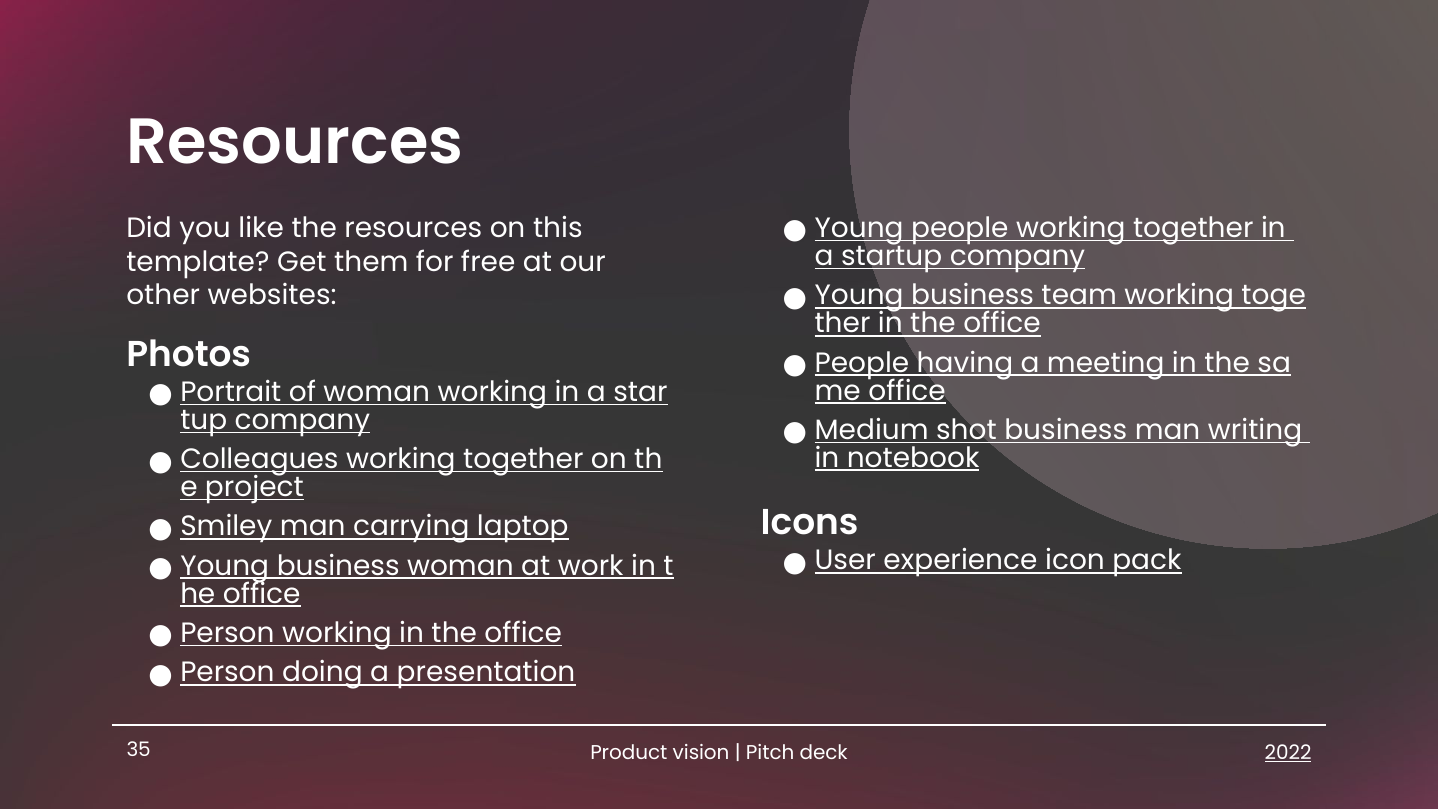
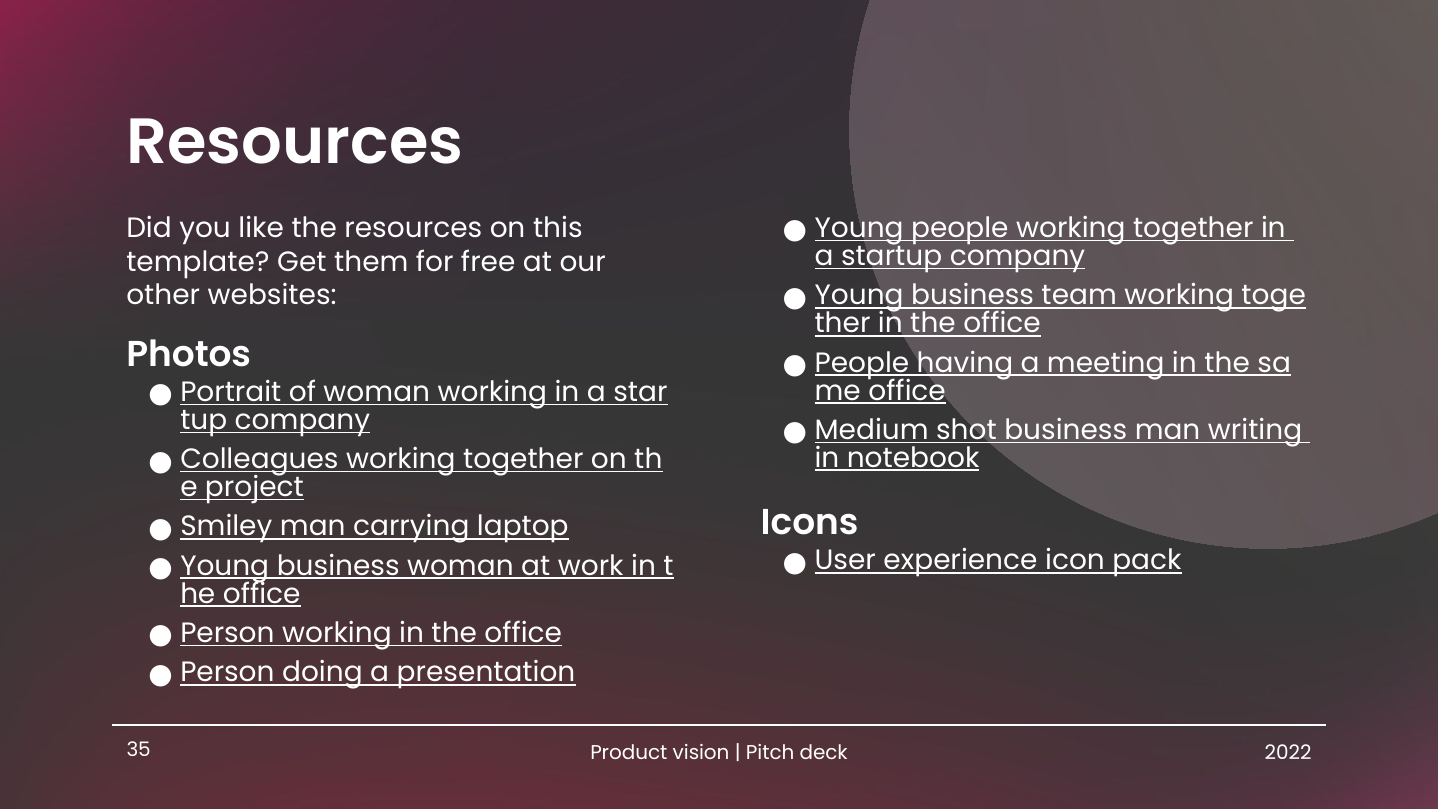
2022 underline: present -> none (1288, 753)
